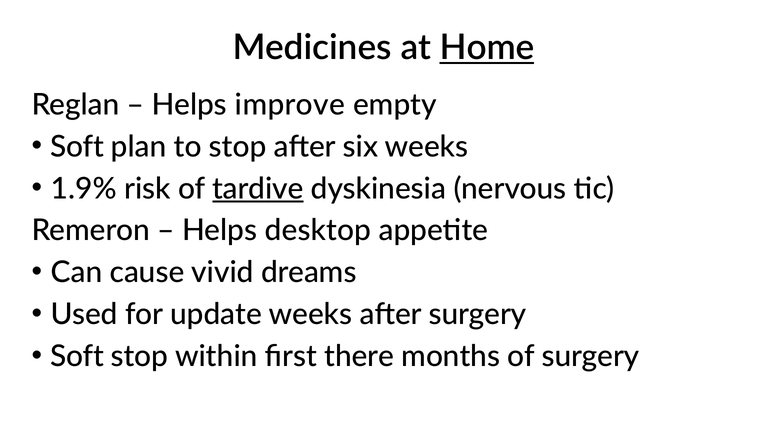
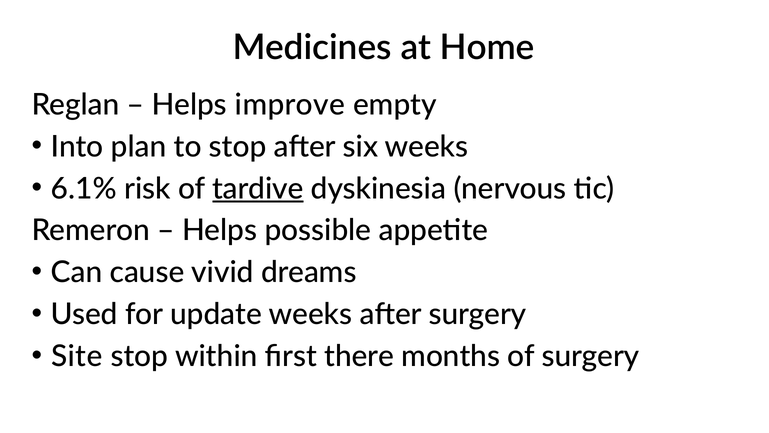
Home underline: present -> none (487, 48)
Soft: Soft -> Into (77, 147)
1.9%: 1.9% -> 6.1% (84, 188)
desktop: desktop -> possible (318, 230)
Soft: Soft -> Site (77, 356)
